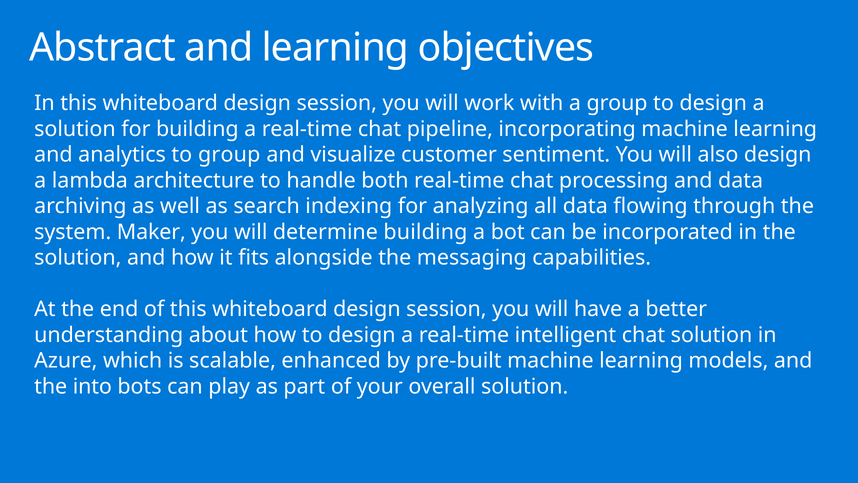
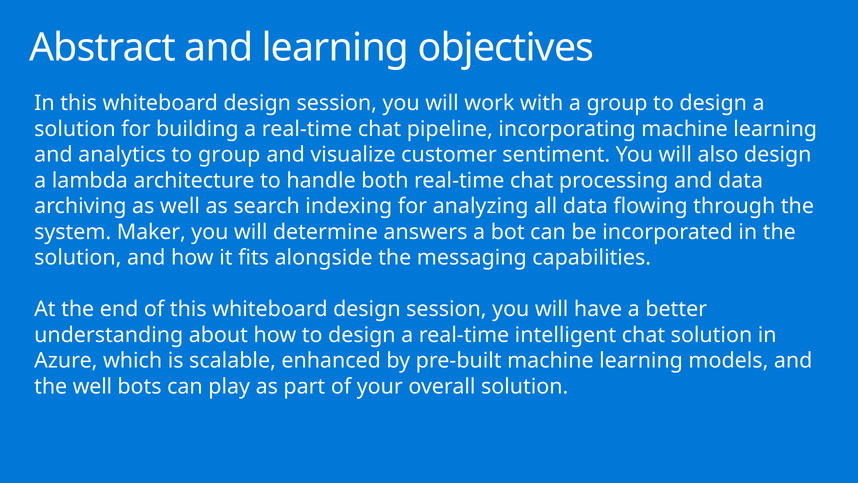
determine building: building -> answers (425, 232)
the into: into -> well (92, 386)
